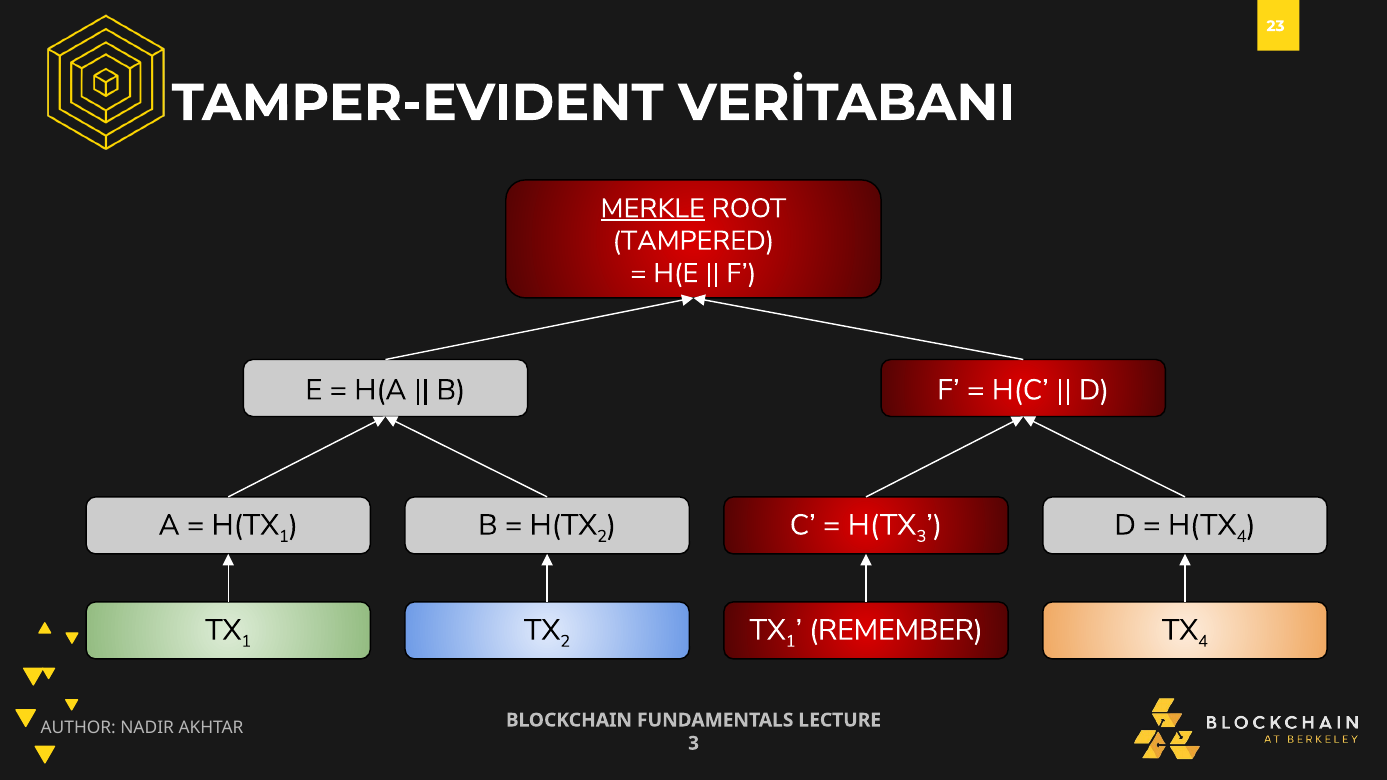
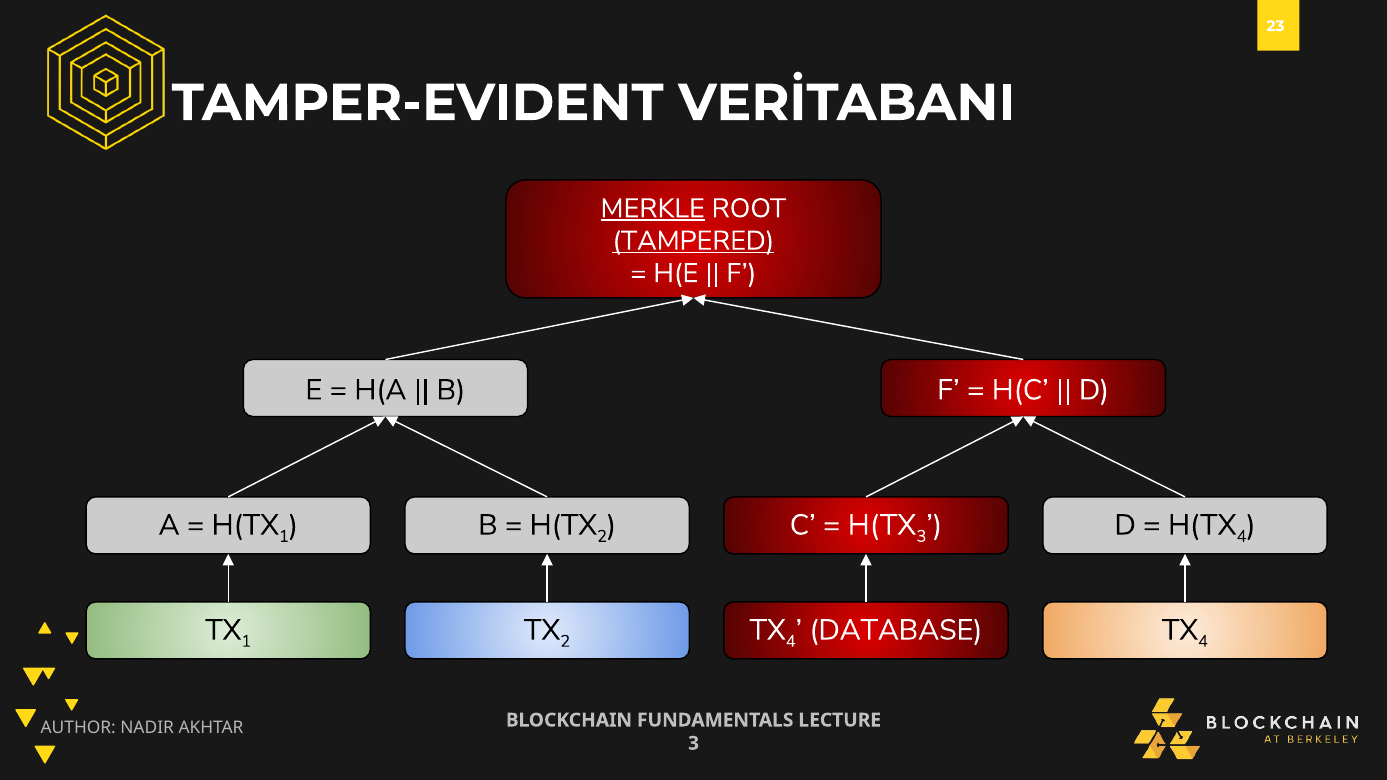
TAMPERED underline: none -> present (693, 241)
1: 1 -> 4 (791, 641)
REMEMBER: REMEMBER -> DATABASE (896, 630)
